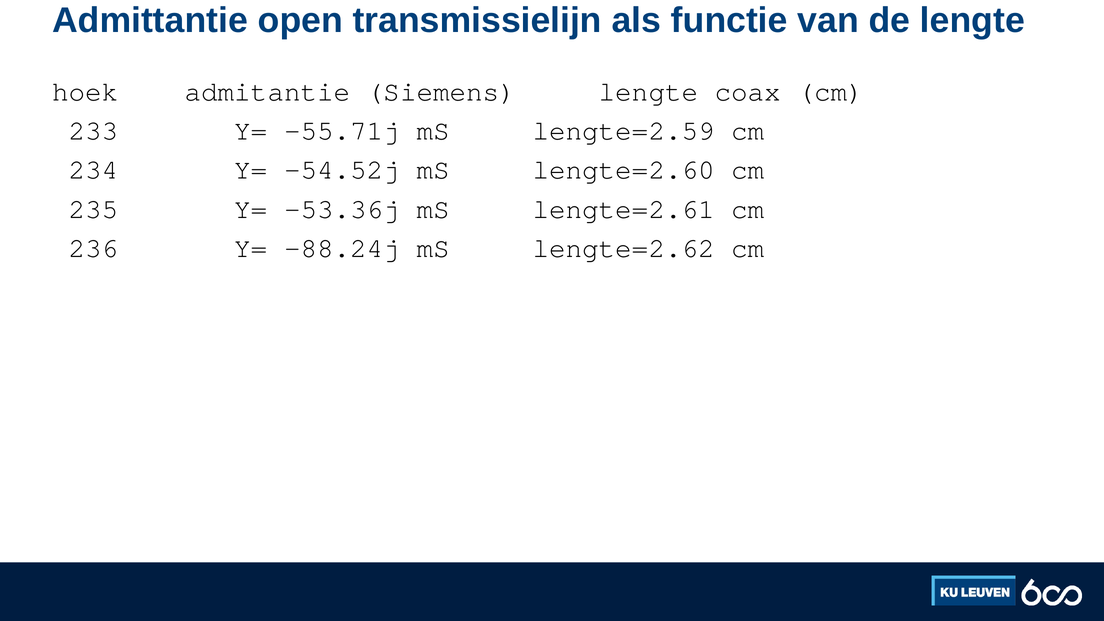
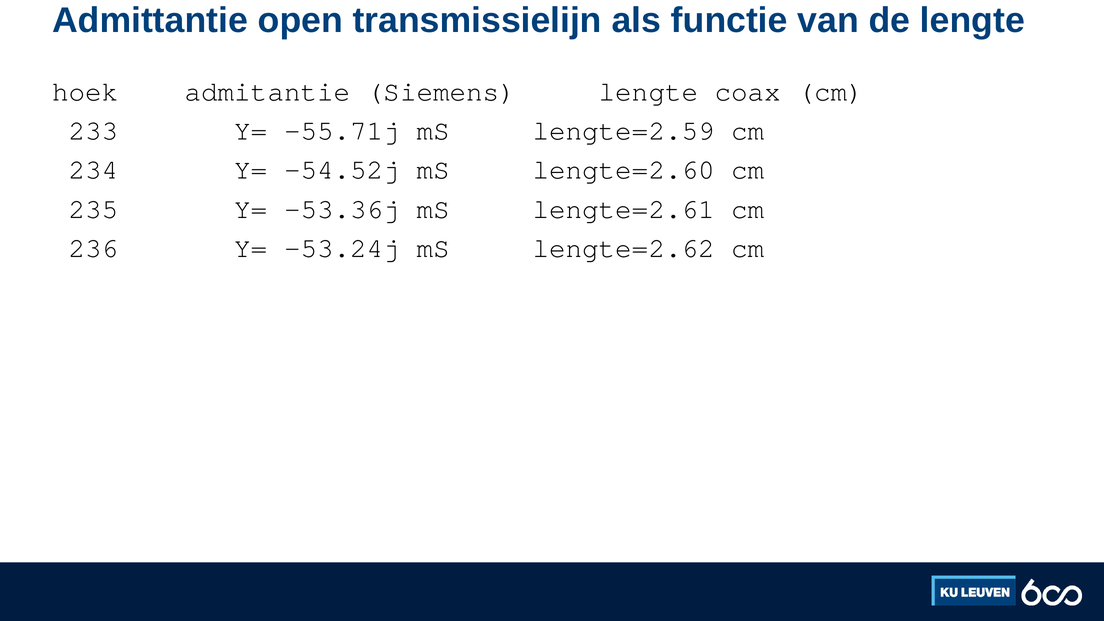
-88.24j: -88.24j -> -53.24j (342, 248)
